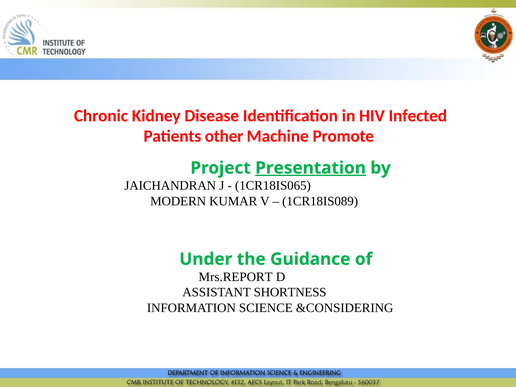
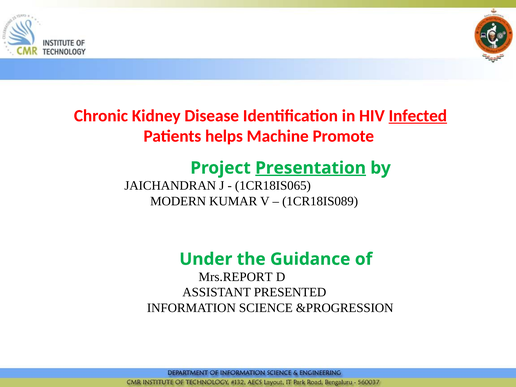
Infected underline: none -> present (418, 116)
other: other -> helps (224, 136)
SHORTNESS: SHORTNESS -> PRESENTED (290, 292)
&CONSIDERING: &CONSIDERING -> &PROGRESSION (345, 308)
